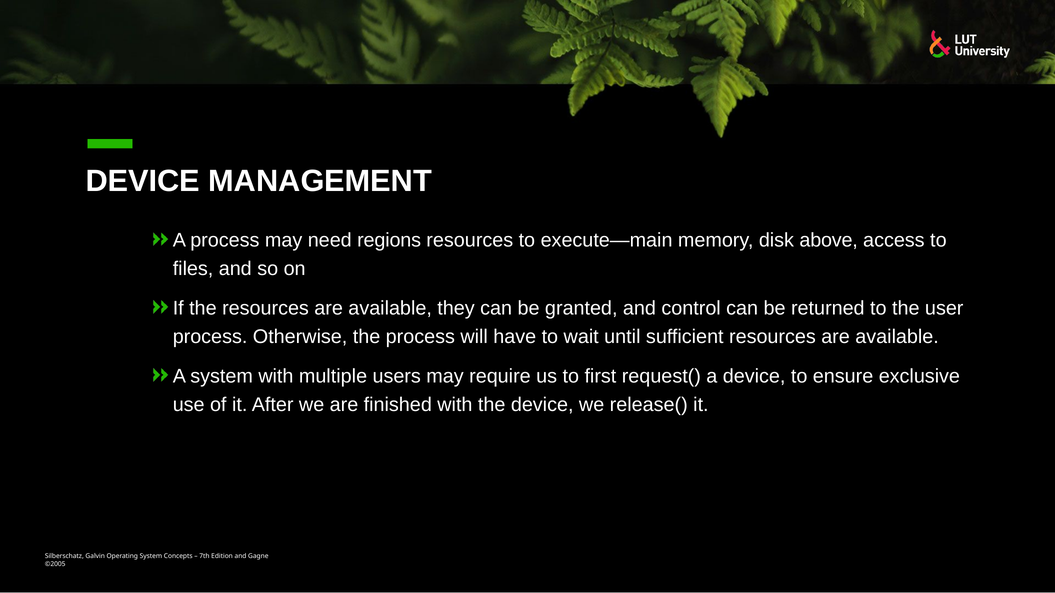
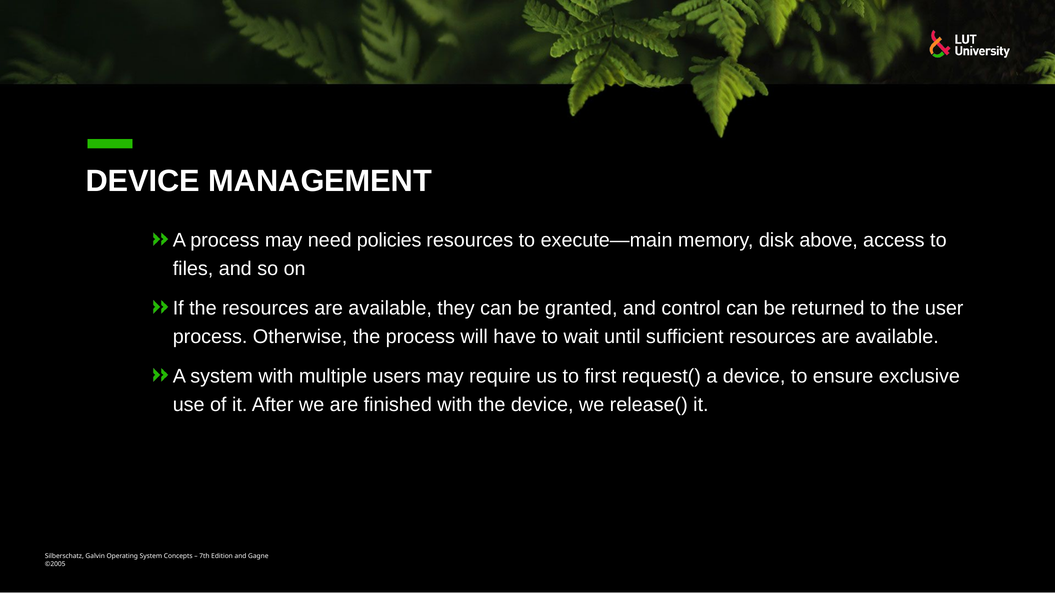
regions: regions -> policies (389, 241)
